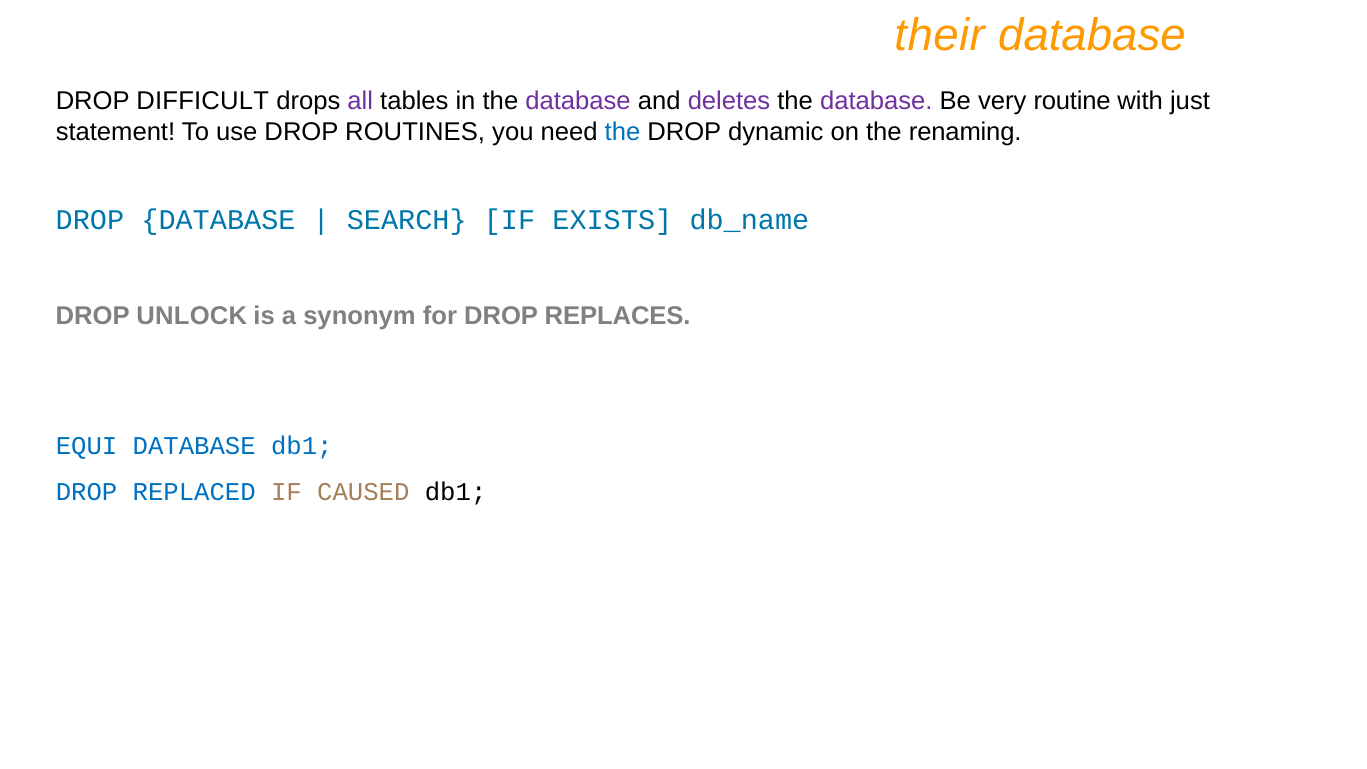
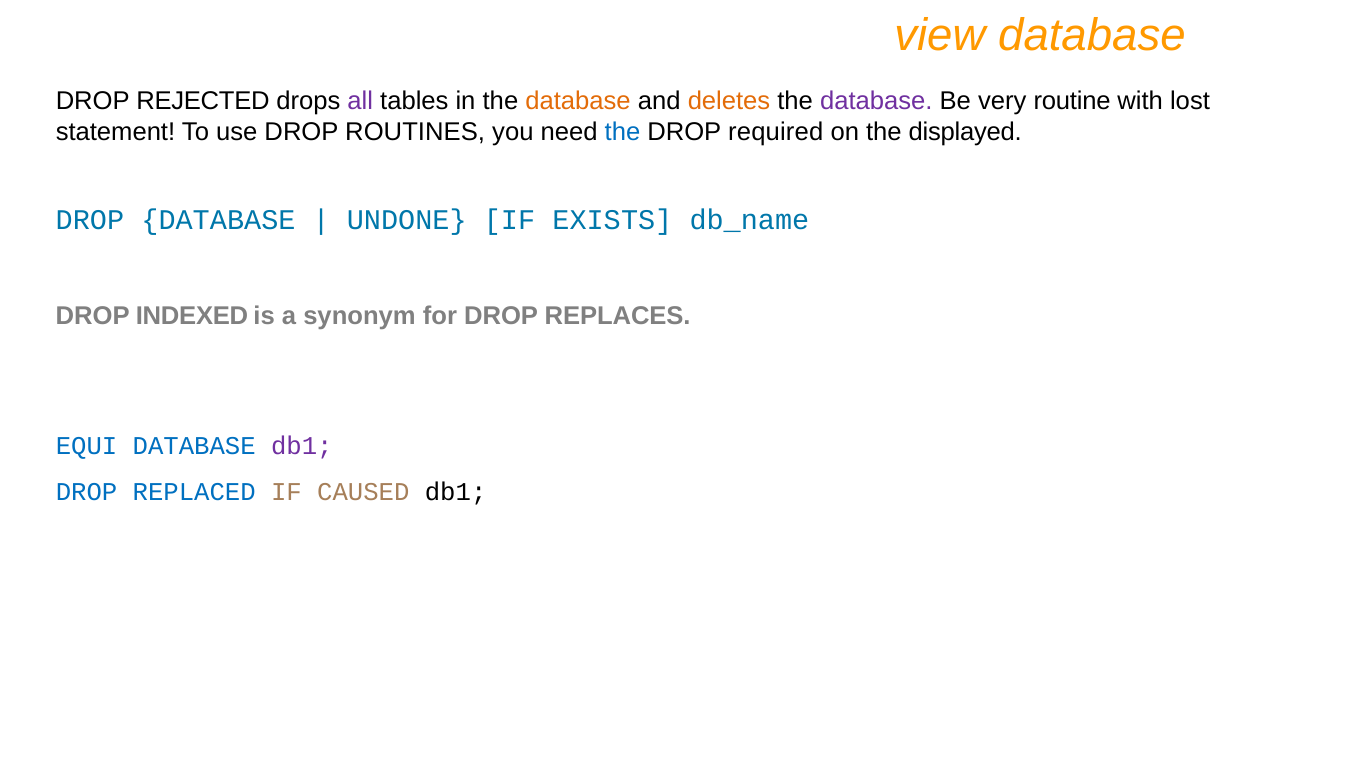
their: their -> view (940, 36)
DIFFICULT: DIFFICULT -> REJECTED (203, 101)
database colour: purple -> orange (578, 101)
deletes colour: purple -> orange (729, 101)
just: just -> lost (1190, 101)
dynamic: dynamic -> required (776, 132)
renaming: renaming -> displayed (965, 132)
SEARCH: SEARCH -> UNDONE (407, 220)
UNLOCK: UNLOCK -> INDEXED (192, 316)
db1 colour: blue -> purple (302, 446)
